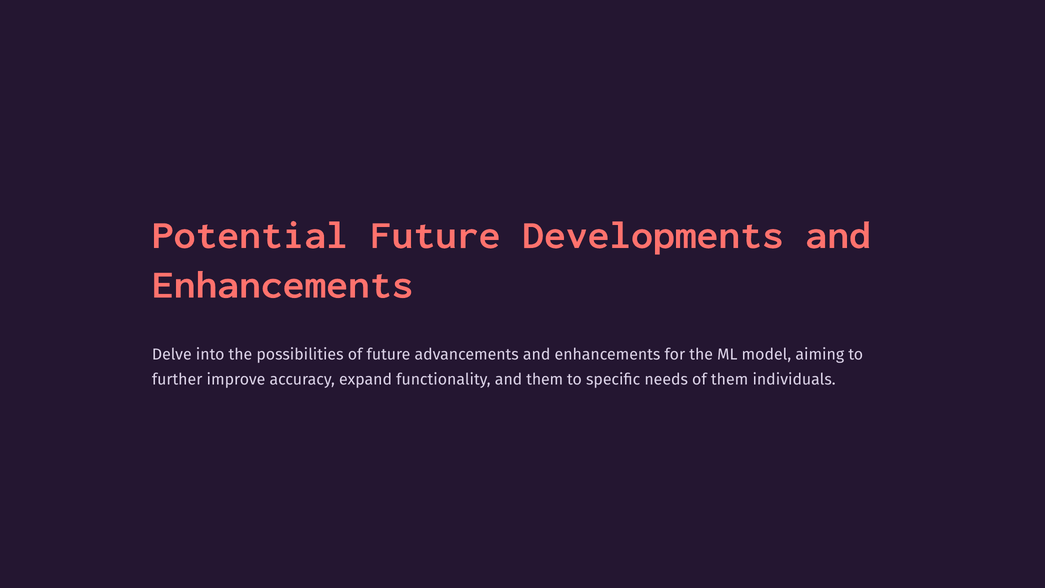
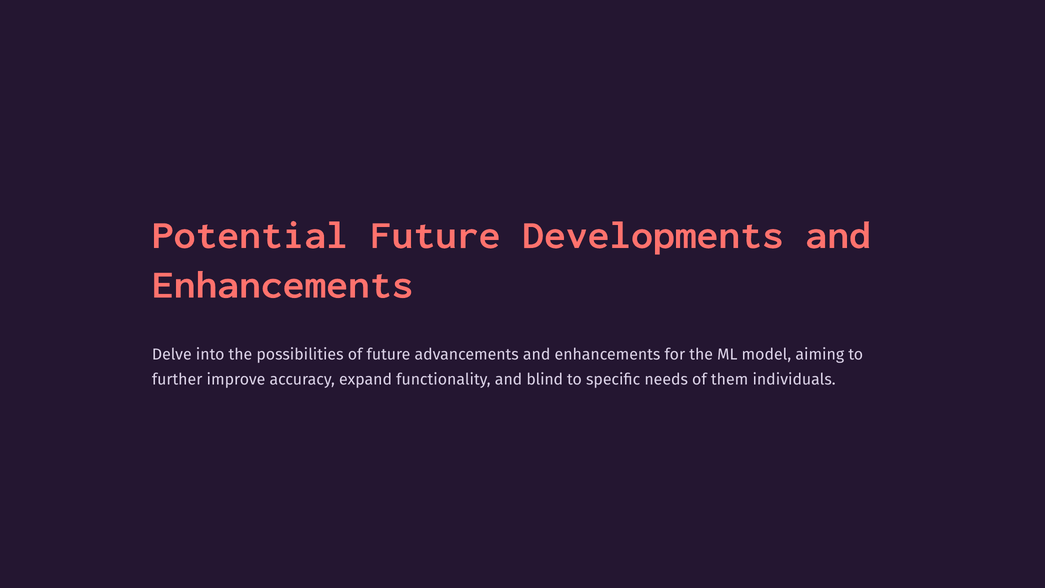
and them: them -> blind (545, 380)
